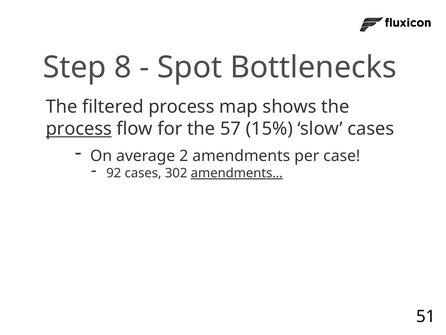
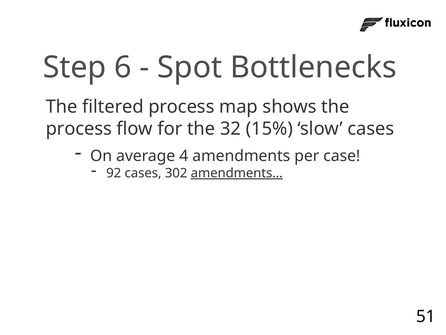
8: 8 -> 6 (123, 67)
process underline: present -> none (79, 129)
57: 57 -> 32 (230, 129)
2: 2 -> 4 (184, 156)
